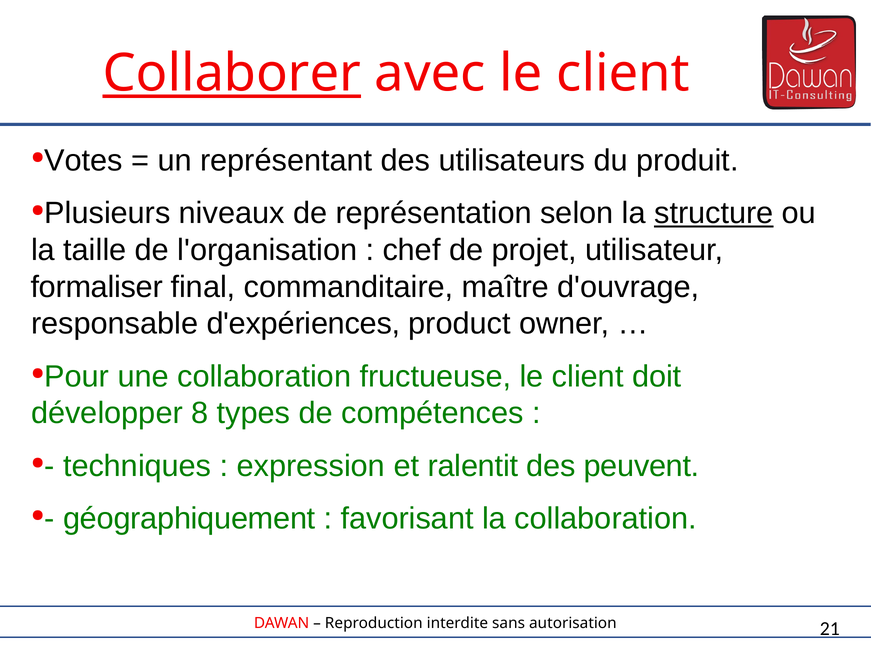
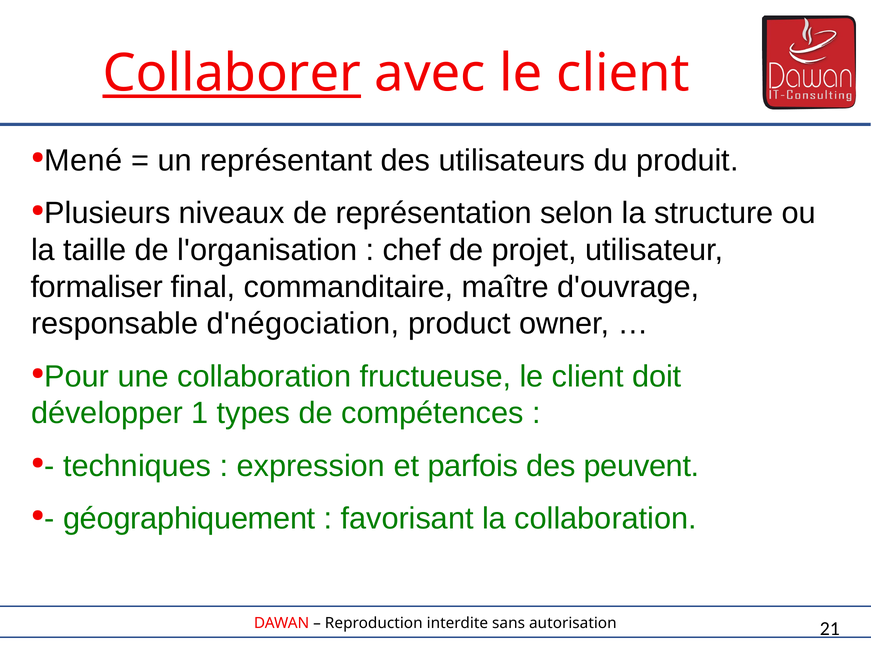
Votes: Votes -> Mené (83, 161)
structure underline: present -> none (714, 213)
d'expériences: d'expériences -> d'négociation (303, 324)
8: 8 -> 1 (200, 413)
ralentit: ralentit -> parfois (473, 466)
